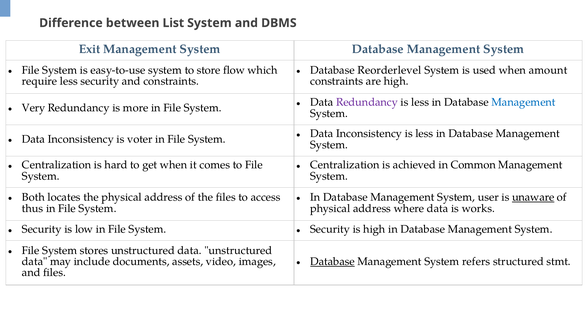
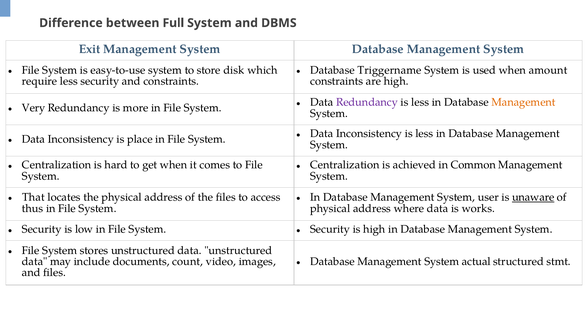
List: List -> Full (173, 23)
flow: flow -> disk (234, 70)
Reorderlevel: Reorderlevel -> Triggername (390, 70)
Management colour: blue -> orange (524, 102)
voter: voter -> place (140, 139)
Both: Both -> That (33, 197)
Database underline: present -> none (332, 261)
refers: refers -> actual (476, 261)
assets: assets -> count (188, 261)
